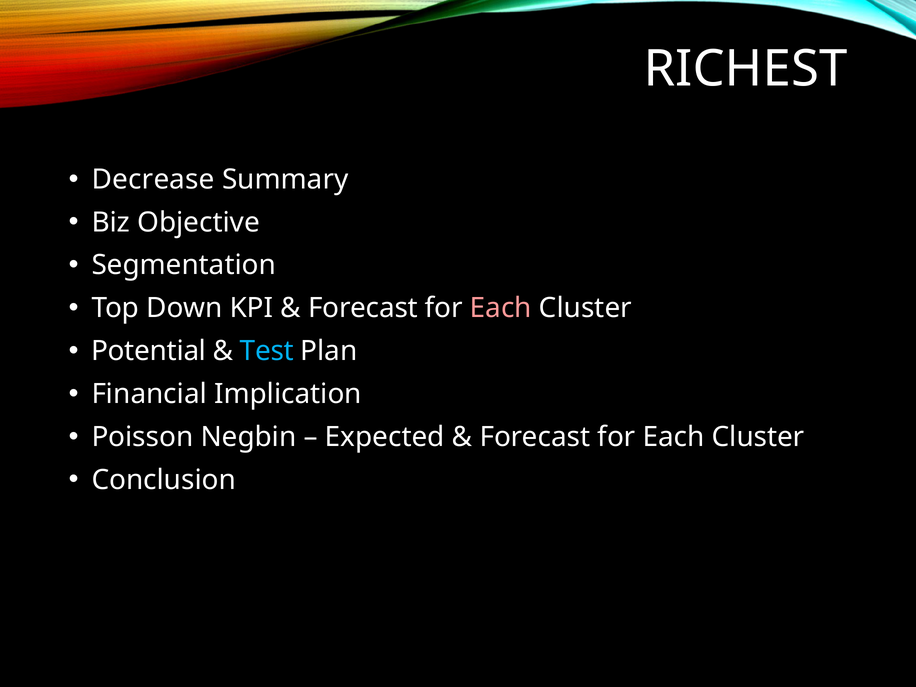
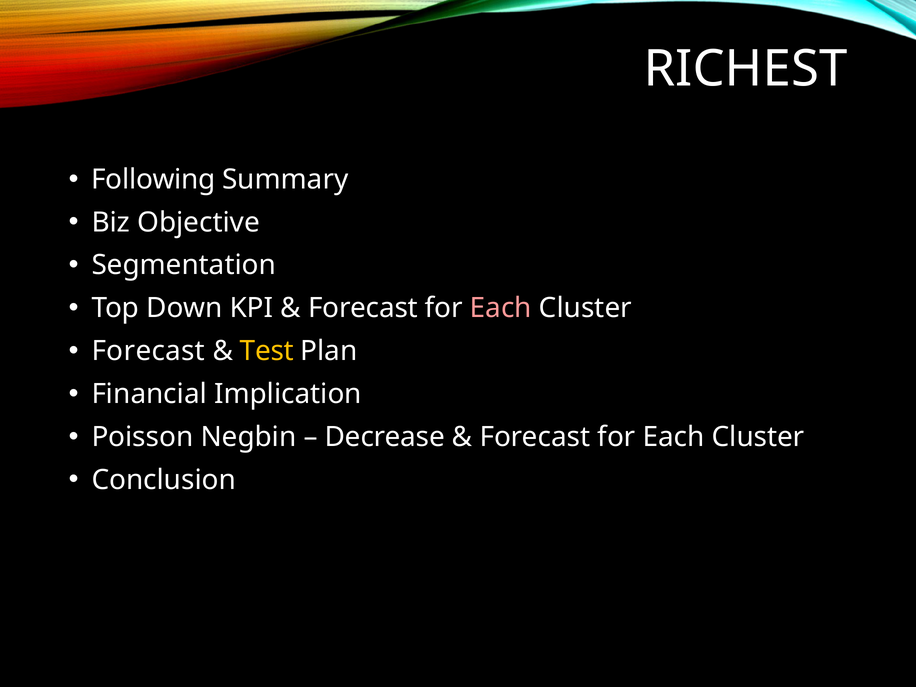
Decrease: Decrease -> Following (153, 179)
Potential: Potential -> Forecast (148, 351)
Test colour: light blue -> yellow (267, 351)
Expected: Expected -> Decrease (385, 437)
